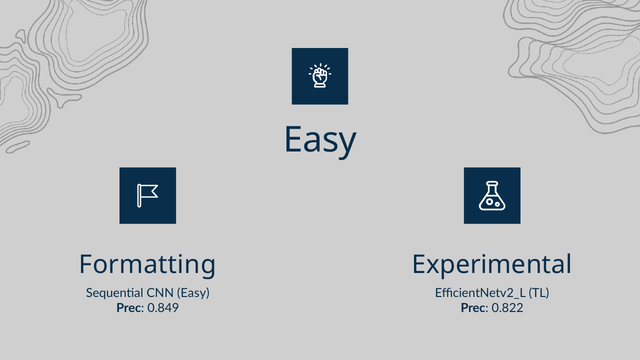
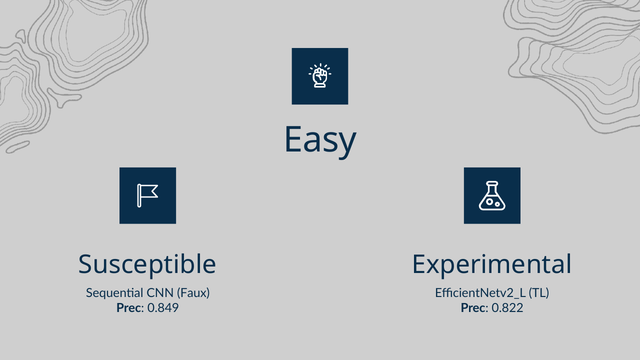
Formatting: Formatting -> Susceptible (148, 265)
CNN Easy: Easy -> Faux (193, 293)
